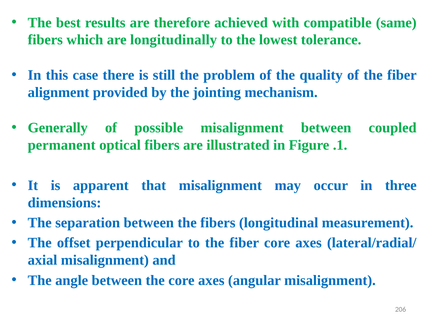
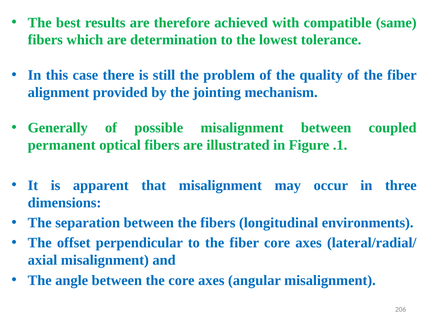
longitudinally: longitudinally -> determination (174, 40)
measurement: measurement -> environments (368, 223)
